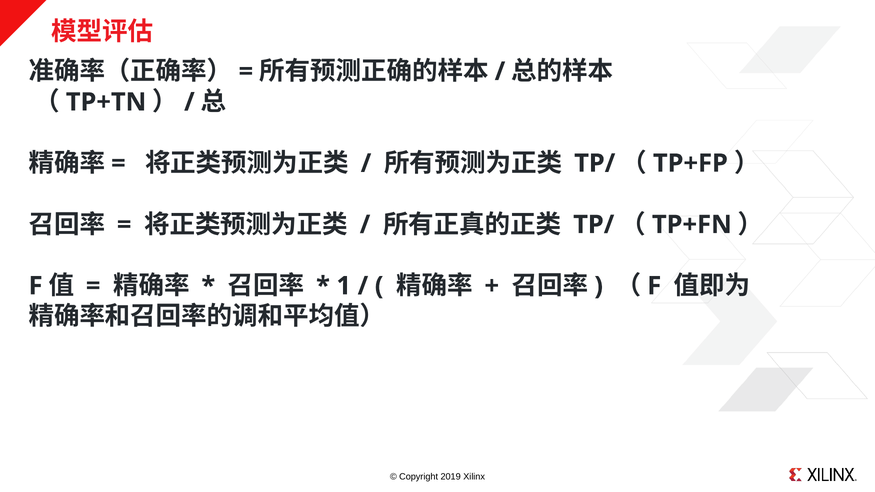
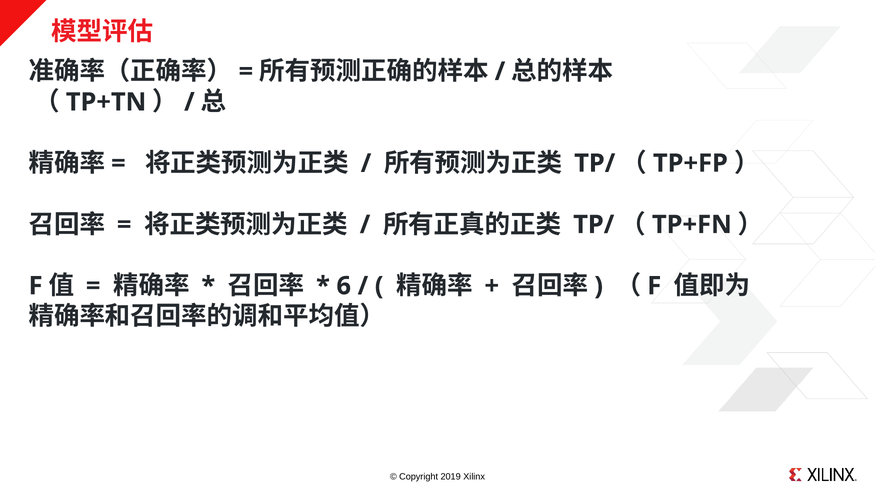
1: 1 -> 6 (344, 286)
